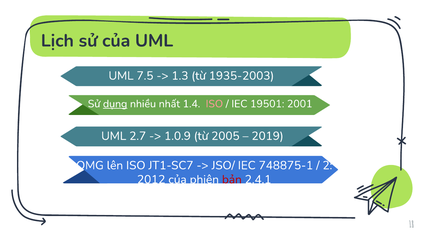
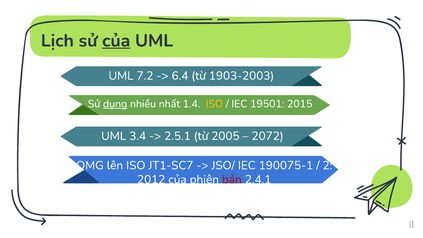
của underline: none -> present (116, 41)
7.5: 7.5 -> 7.2 (145, 76)
1.3: 1.3 -> 6.4 (180, 76)
1935-2003: 1935-2003 -> 1903-2003 (241, 76)
ISO colour: pink -> yellow (214, 104)
2001: 2001 -> 2015 (300, 104)
2.7: 2.7 -> 3.4 (138, 136)
1.0.9: 1.0.9 -> 2.5.1 (177, 136)
2019: 2019 -> 2072 (268, 136)
748875-1: 748875-1 -> 190075-1 (286, 165)
